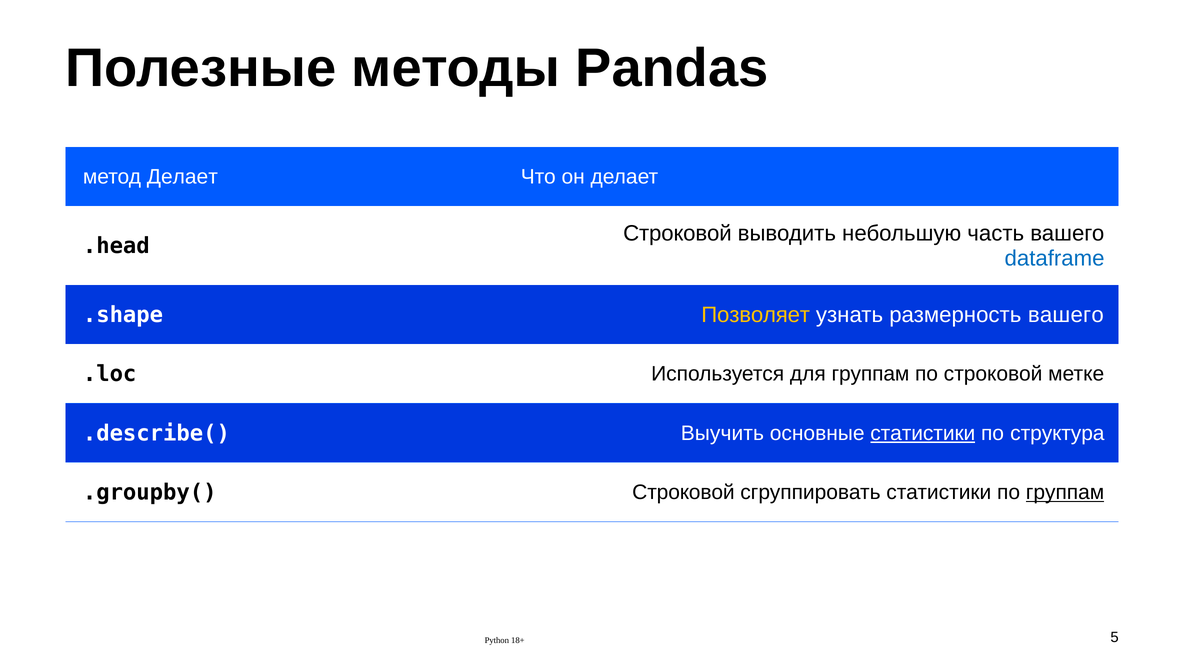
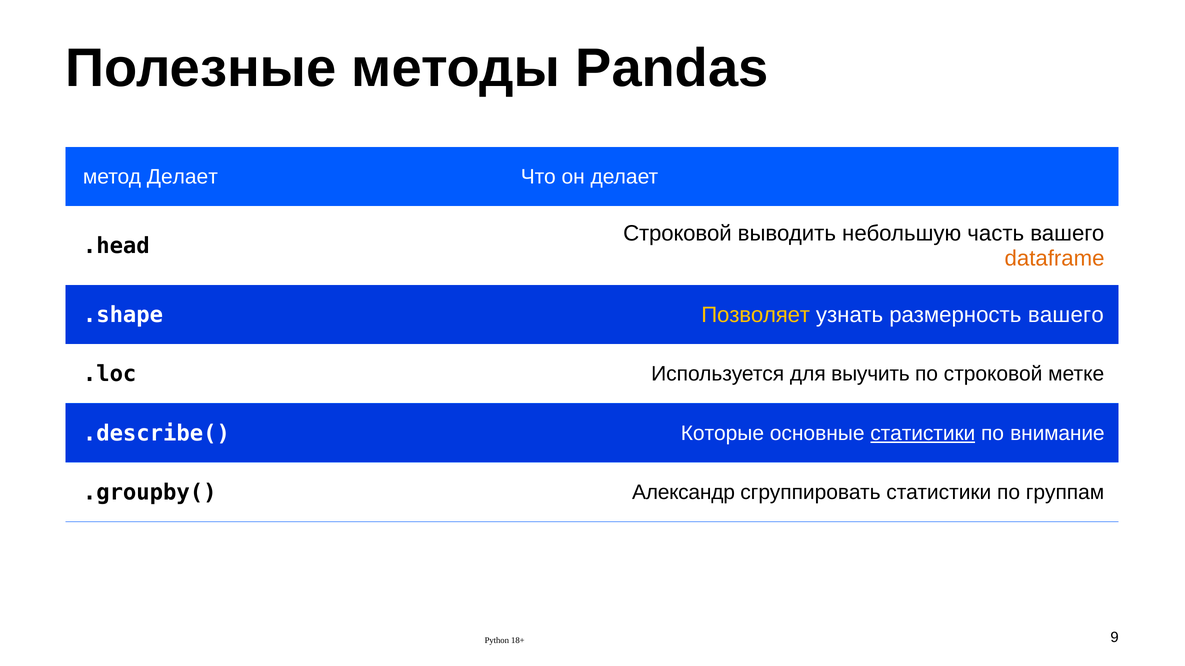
dataframe colour: blue -> orange (1055, 258)
для группам: группам -> выучить (870, 374)
Выучить: Выучить -> Которые (722, 434)
структура: структура -> внимание (1057, 434)
.groupby( Строковой: Строковой -> Александр (683, 493)
группам underline: present -> none (1065, 493)
5: 5 -> 9 (1115, 638)
